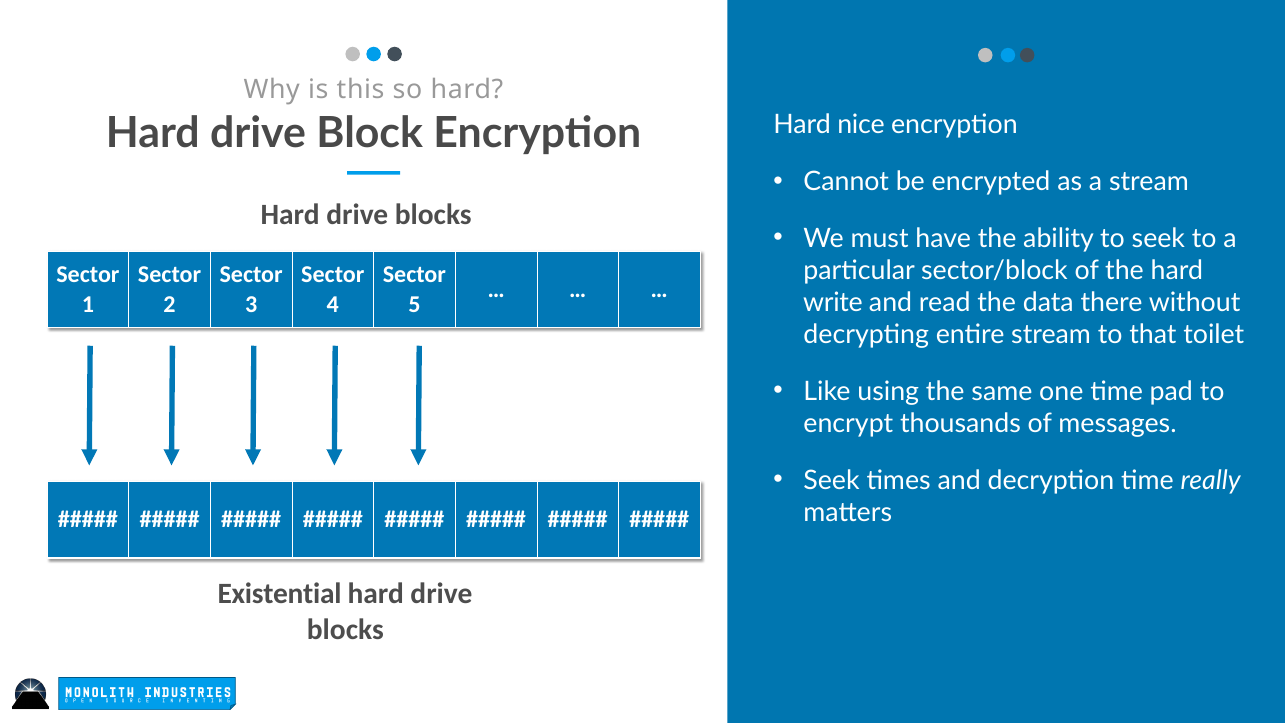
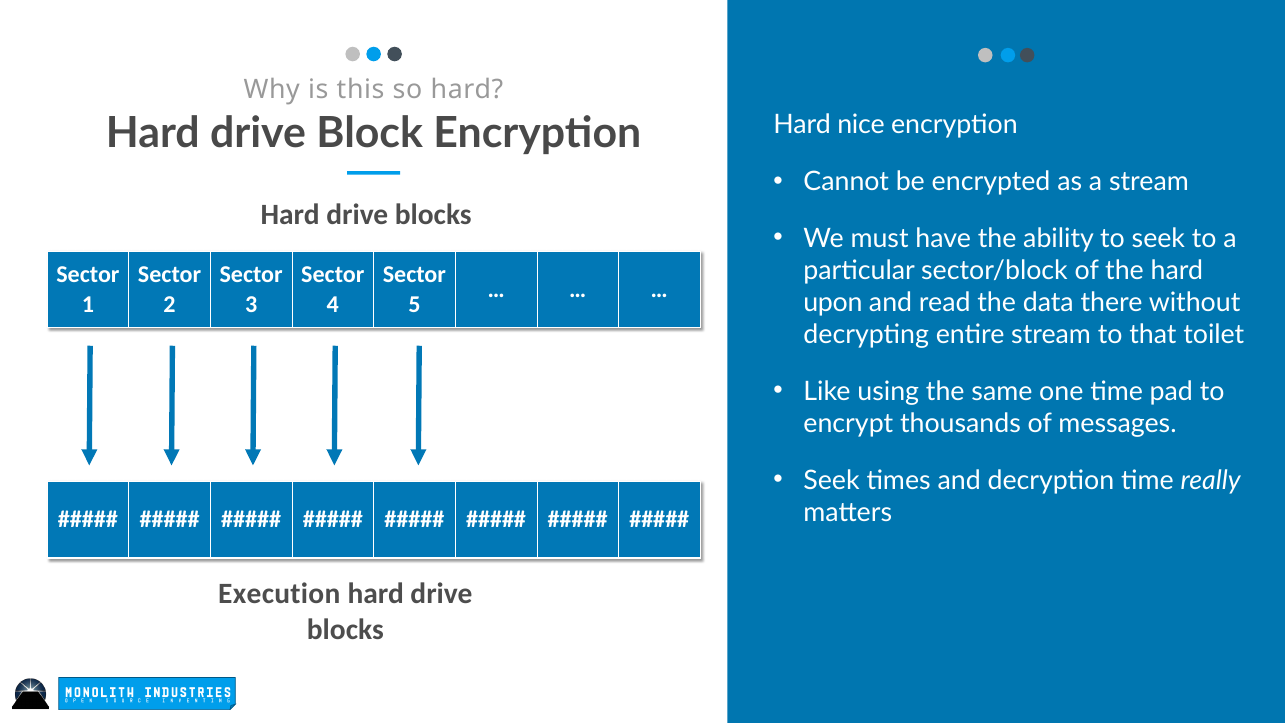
write: write -> upon (833, 303)
Existential: Existential -> Execution (279, 594)
